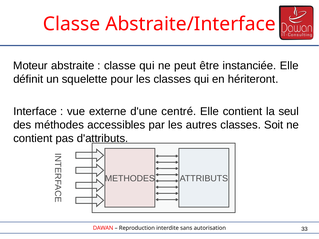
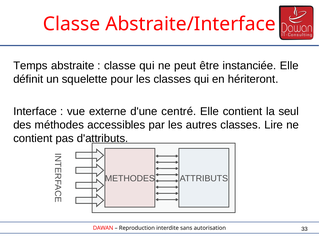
Moteur: Moteur -> Temps (30, 66)
Soit: Soit -> Lire (274, 125)
